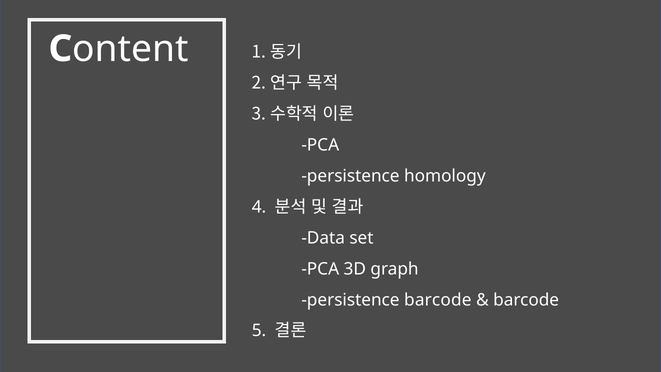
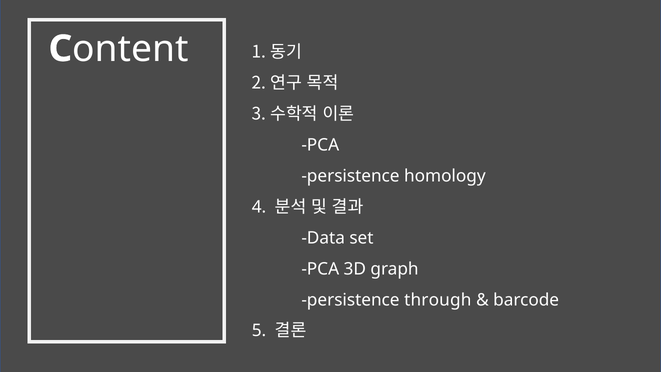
persistence barcode: barcode -> through (438, 300)
